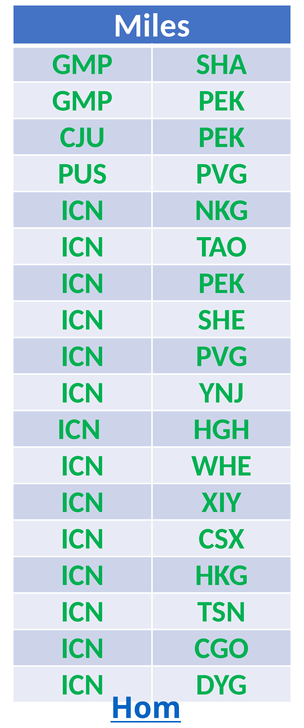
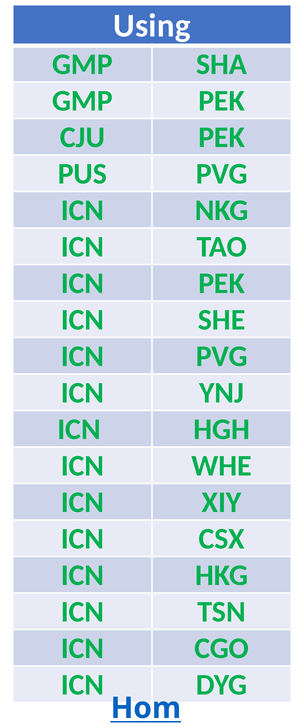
Miles: Miles -> Using (152, 26)
